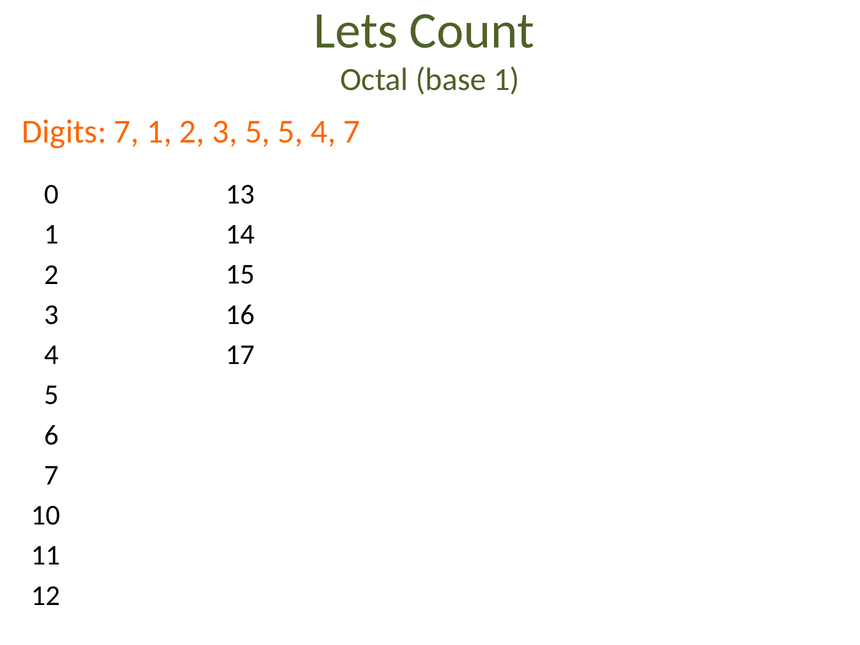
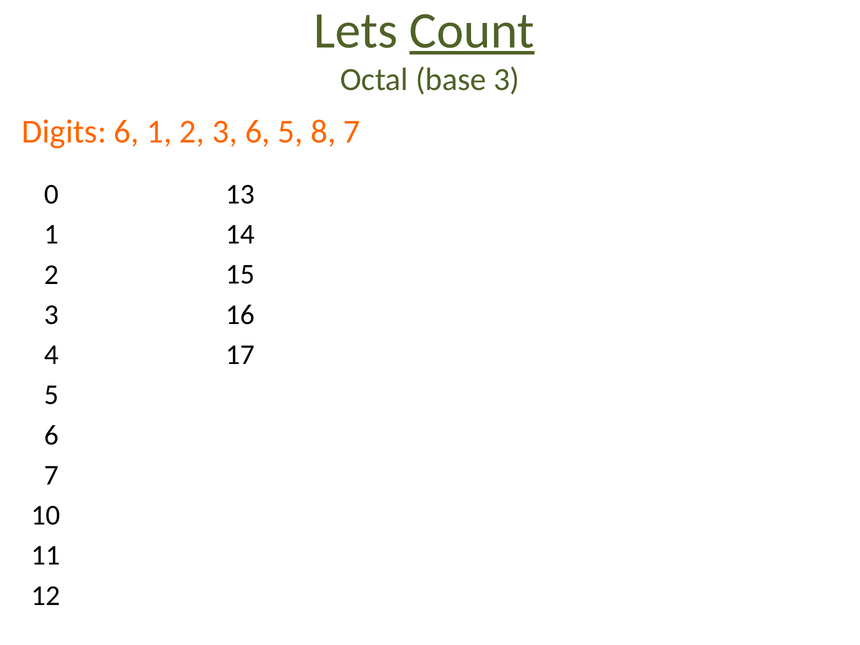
Count underline: none -> present (472, 31)
base 1: 1 -> 3 (507, 79)
Digits 7: 7 -> 6 (127, 132)
3 5: 5 -> 6 (258, 132)
5 4: 4 -> 8 (323, 132)
